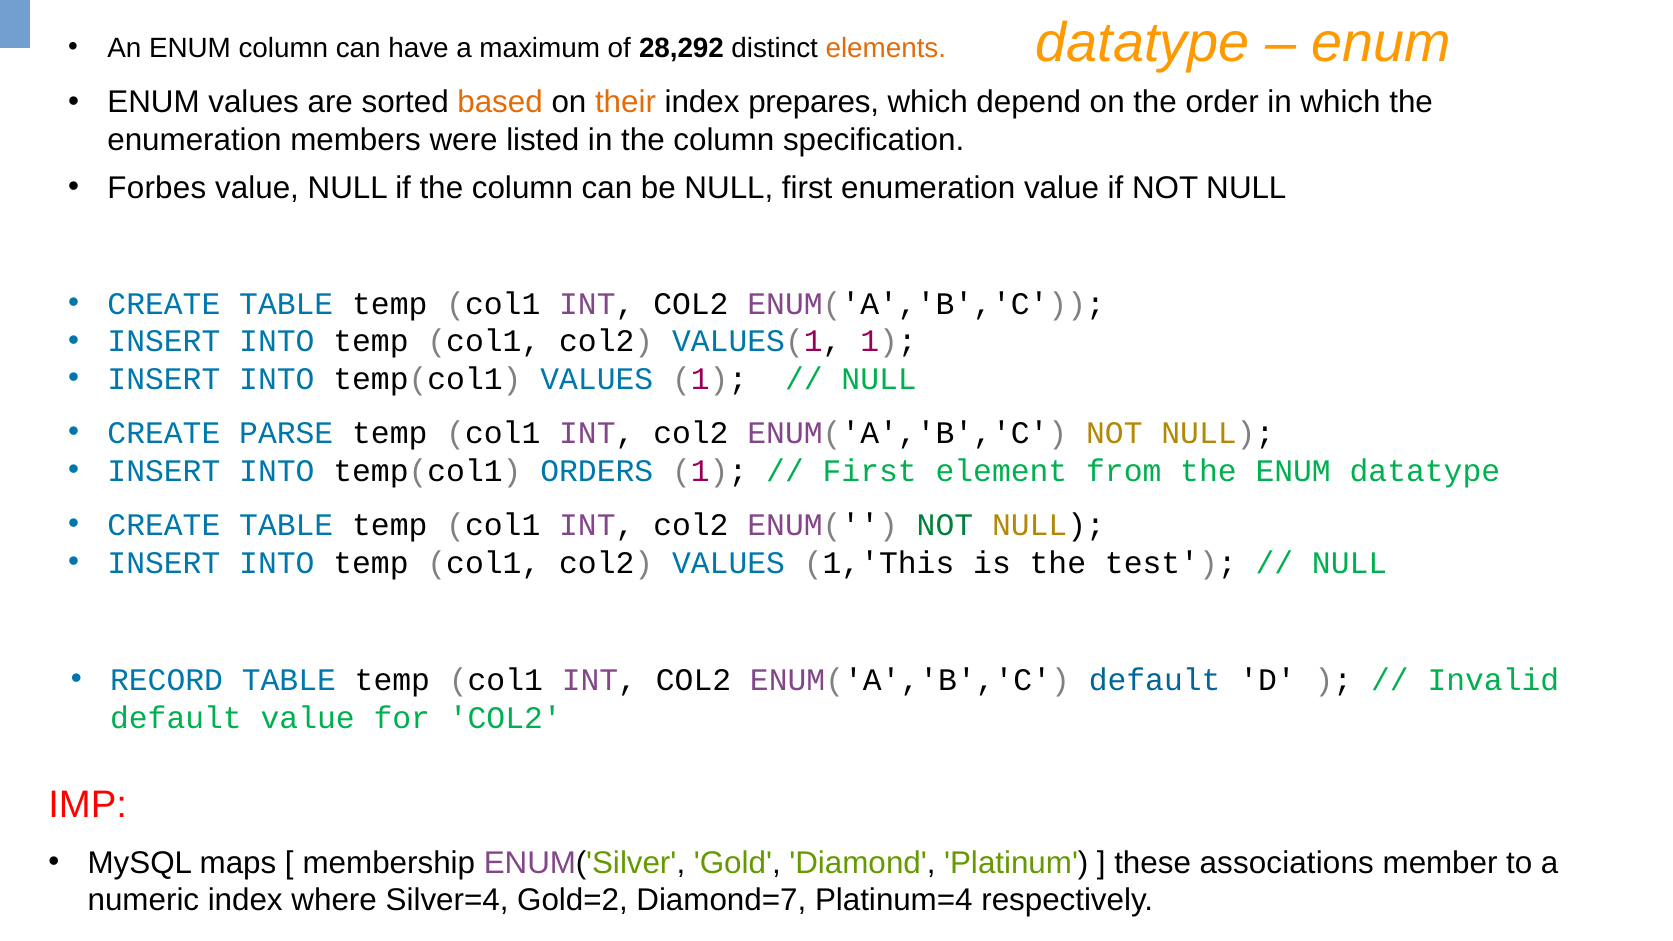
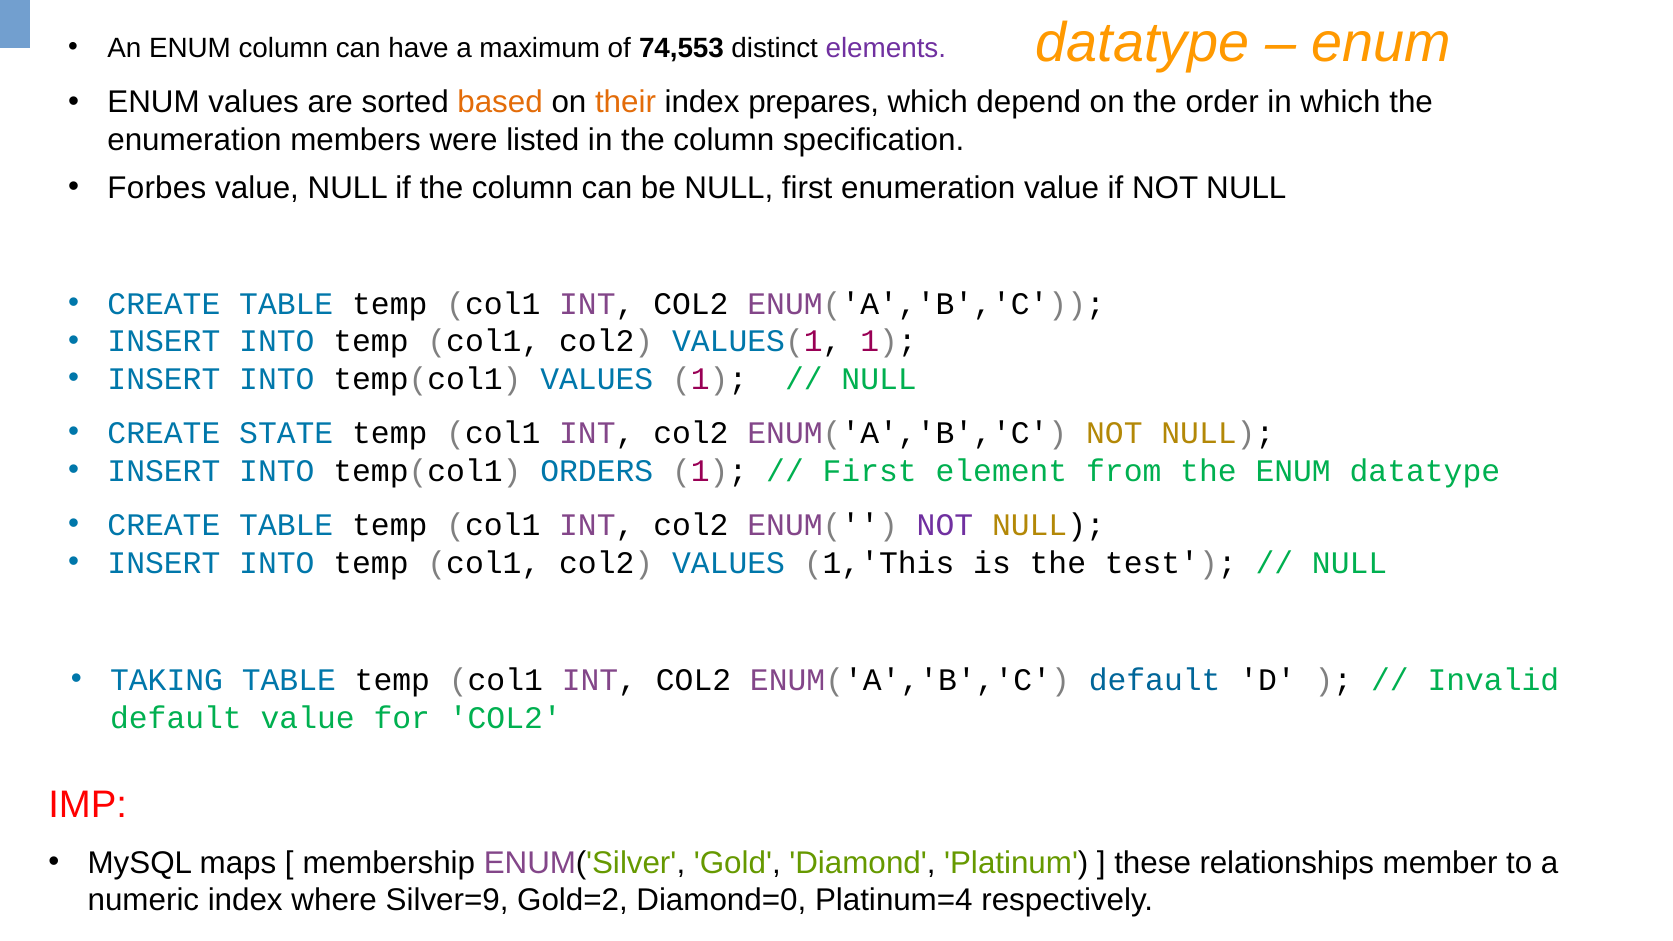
28,292: 28,292 -> 74,553 (681, 48)
elements colour: orange -> purple (886, 48)
PARSE: PARSE -> STATE (286, 433)
NOT colour: green -> purple (945, 525)
RECORD: RECORD -> TAKING (167, 680)
associations: associations -> relationships (1287, 863)
Silver=4: Silver=4 -> Silver=9 (447, 901)
Diamond=7: Diamond=7 -> Diamond=0 (721, 901)
